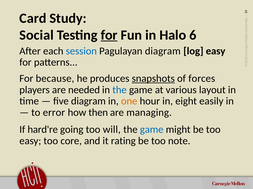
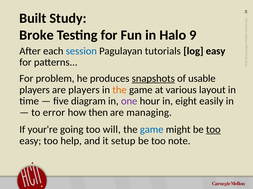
Card: Card -> Built (33, 18)
Social: Social -> Broke (37, 35)
for underline: present -> none (109, 35)
6: 6 -> 9 (193, 35)
Pagulayan diagram: diagram -> tutorials (163, 51)
because: because -> problem (55, 79)
forces: forces -> usable (202, 79)
are needed: needed -> players (84, 90)
the colour: blue -> orange (120, 90)
one colour: orange -> purple (129, 102)
hard're: hard're -> your're (43, 130)
too underline: none -> present (213, 130)
core: core -> help (71, 141)
rating: rating -> setup (123, 141)
